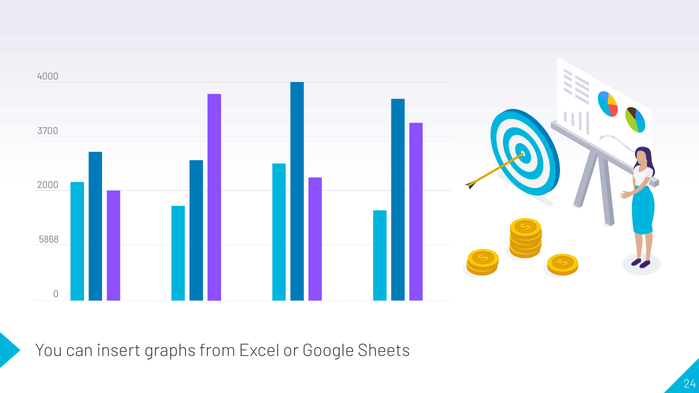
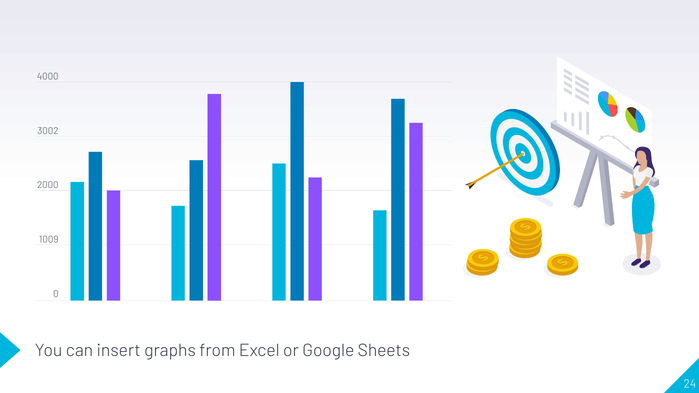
3700: 3700 -> 3002 (48, 131)
5868: 5868 -> 1009 (49, 240)
